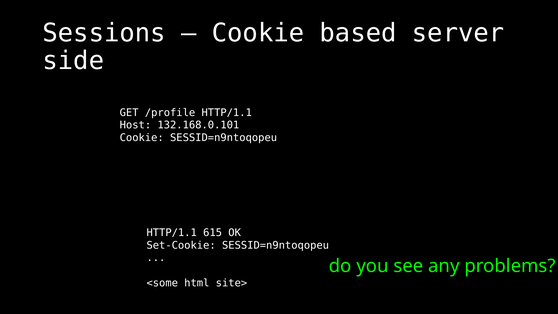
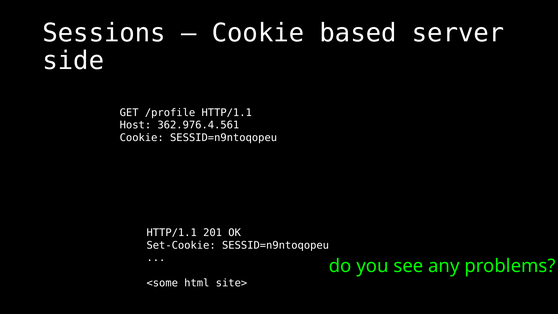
132.168.0.101: 132.168.0.101 -> 362.976.4.561 (198, 125)
615: 615 -> 201 (213, 233)
